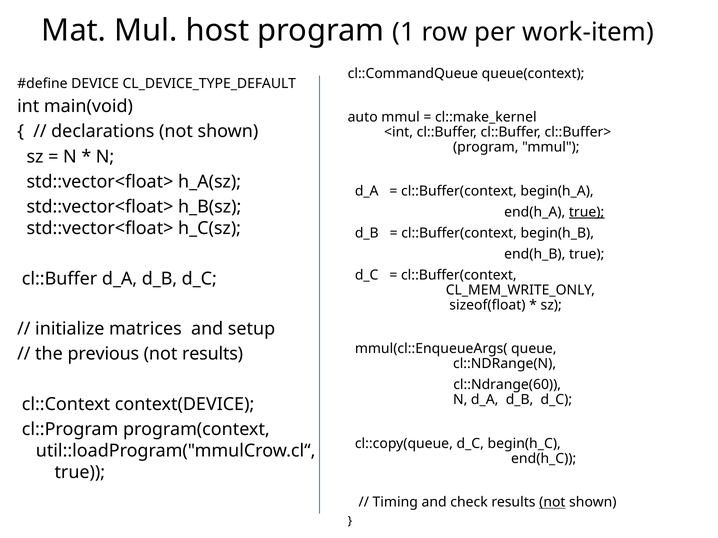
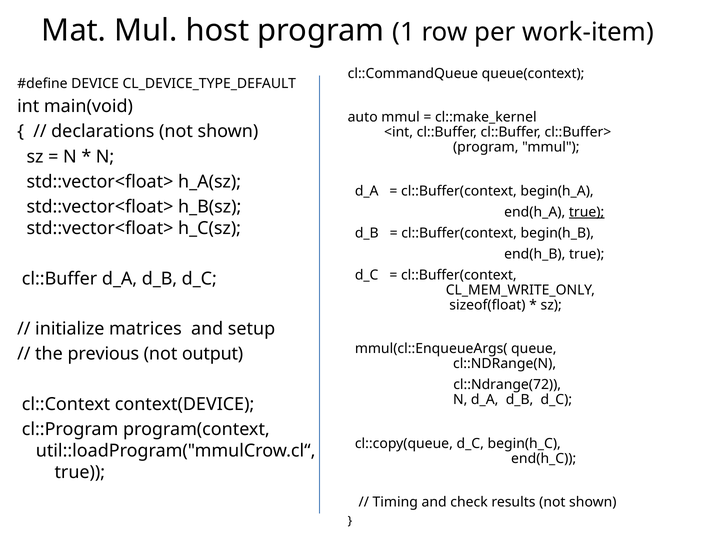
not results: results -> output (213, 354)
cl::Ndrange(60: cl::Ndrange(60 -> cl::Ndrange(72 (507, 385)
not underline: present -> none (552, 503)
